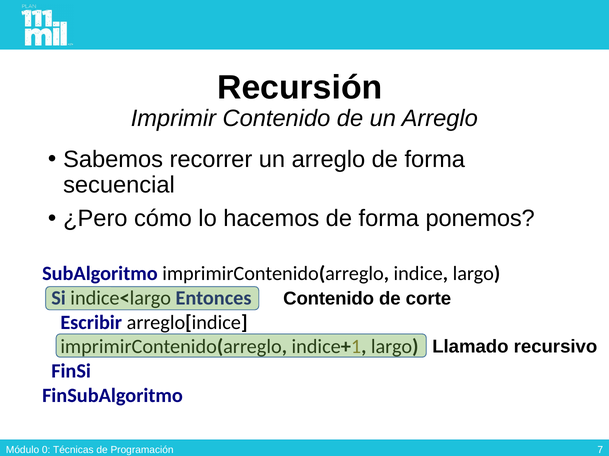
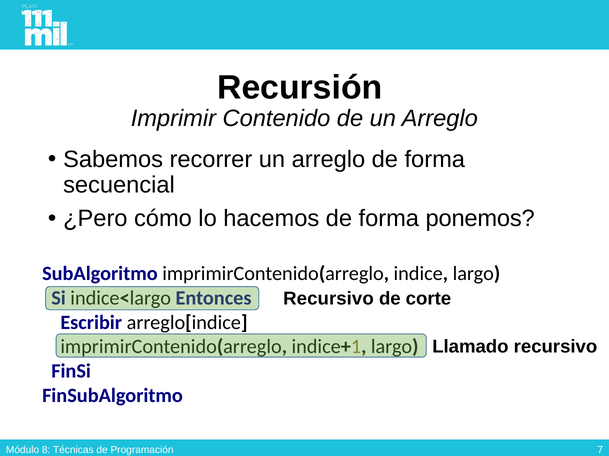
Contenido: Contenido -> Recursivo (328, 299)
0: 0 -> 8 (46, 451)
